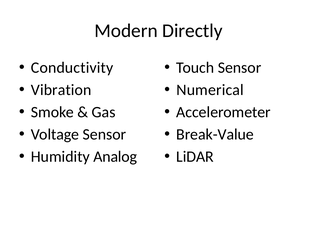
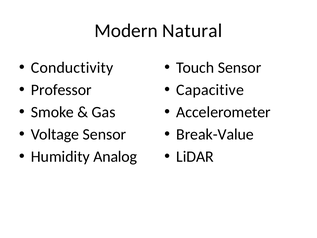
Directly: Directly -> Natural (192, 31)
Vibration: Vibration -> Professor (61, 90)
Numerical: Numerical -> Capacitive (210, 90)
